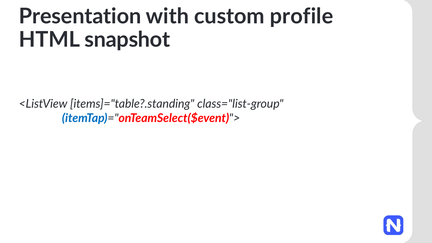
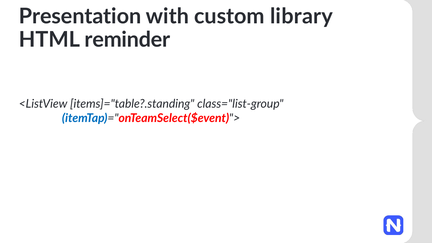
profile: profile -> library (302, 16)
snapshot: snapshot -> reminder (127, 40)
